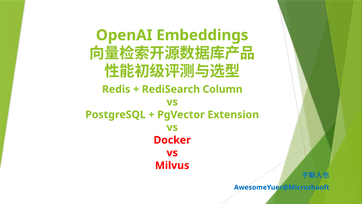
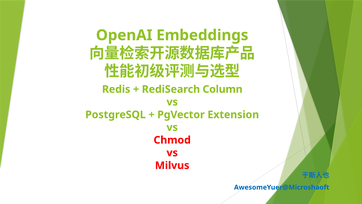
Docker: Docker -> Chmod (172, 140)
